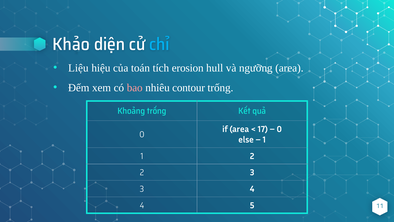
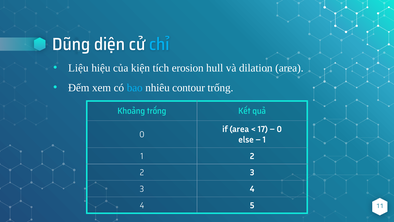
Khảo: Khảo -> Dũng (71, 44)
toán: toán -> kiện (140, 68)
ngưỡng: ngưỡng -> dilation (256, 68)
bao colour: pink -> light blue (135, 88)
